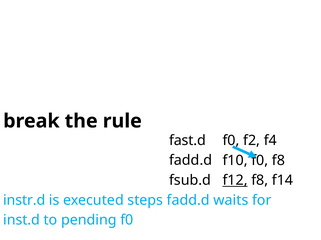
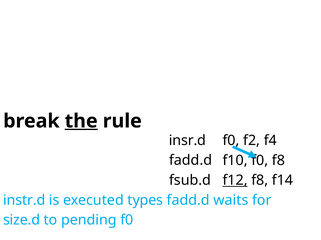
the underline: none -> present (81, 121)
fast.d: fast.d -> insr.d (187, 141)
steps: steps -> types (145, 201)
inst.d: inst.d -> size.d (22, 221)
